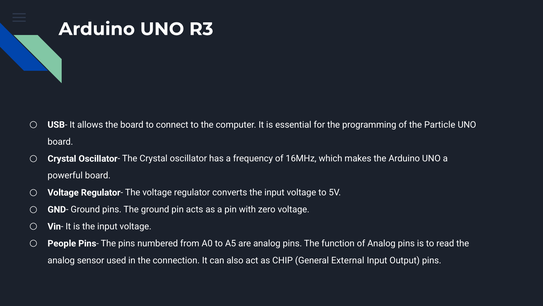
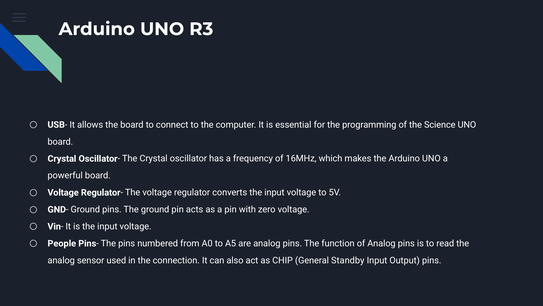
Particle: Particle -> Science (440, 125)
External: External -> Standby (348, 260)
